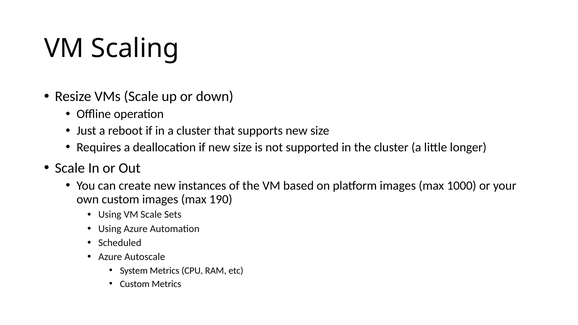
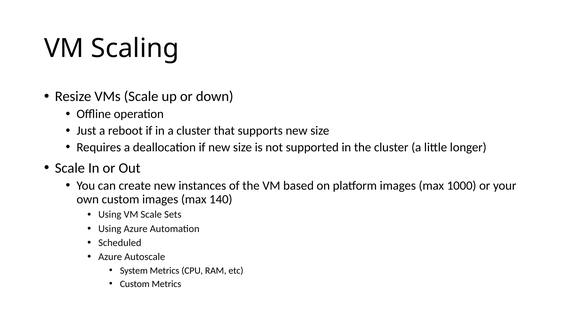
190: 190 -> 140 (221, 199)
